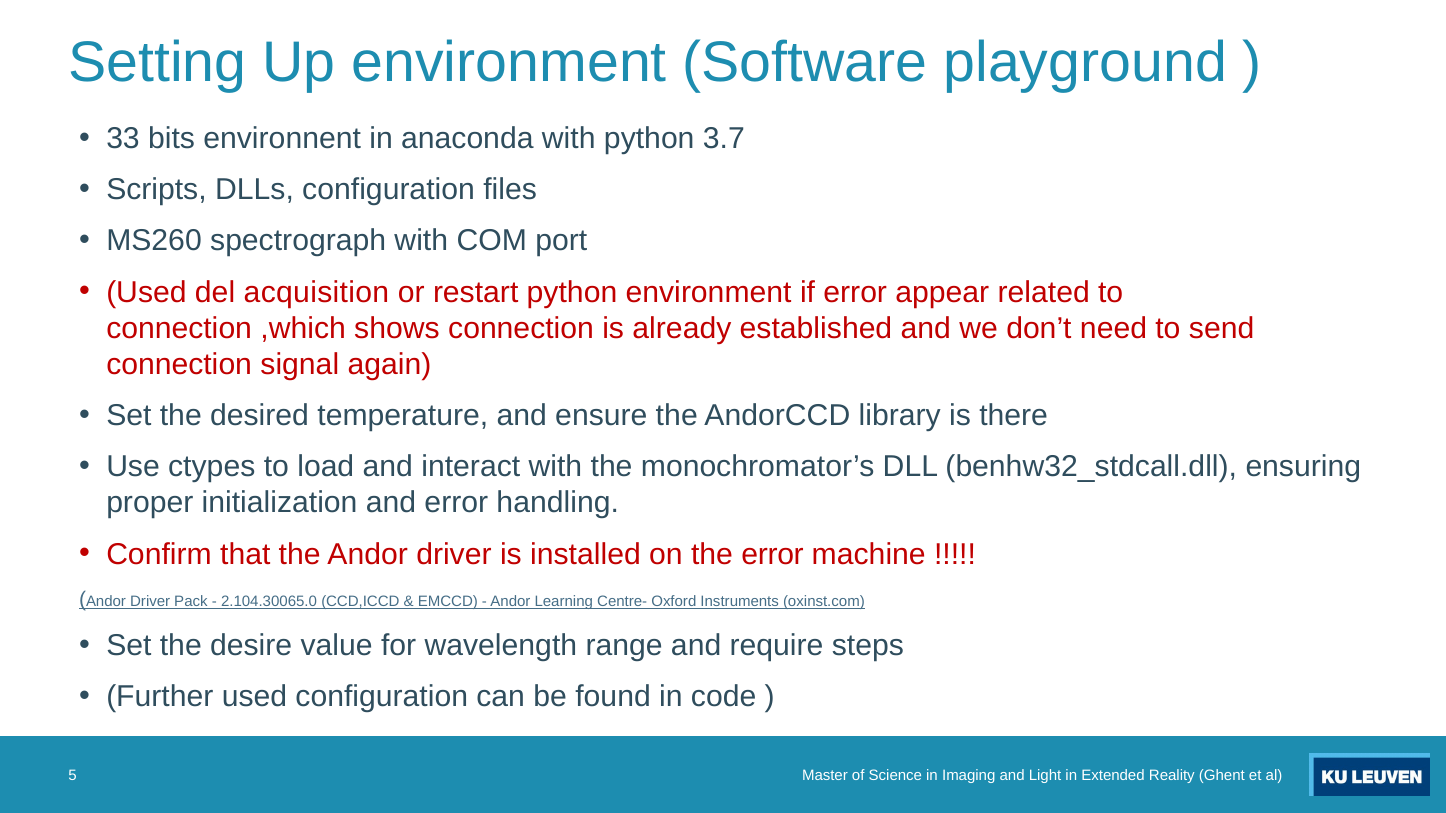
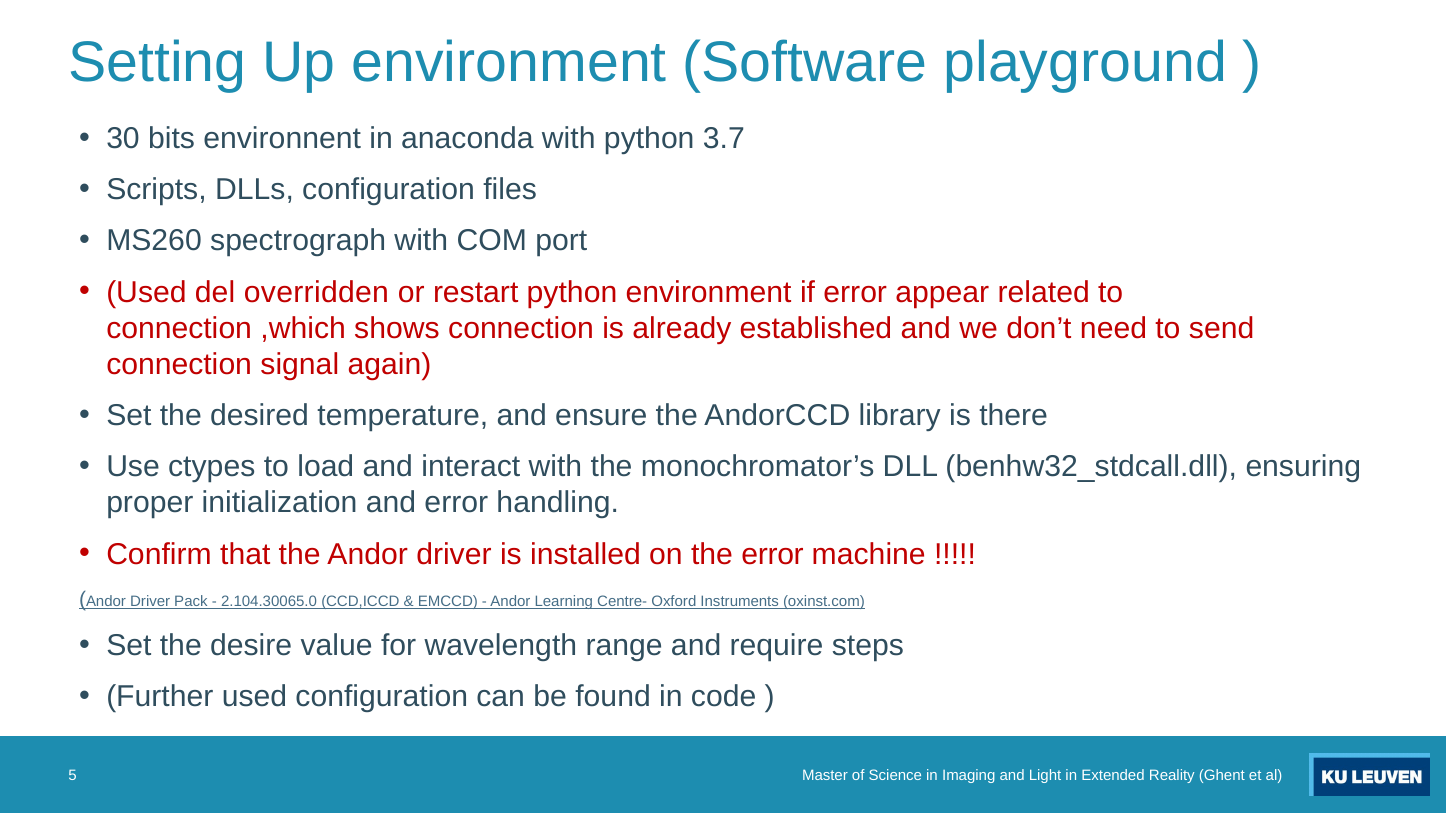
33: 33 -> 30 (123, 139)
acquisition: acquisition -> overridden (316, 292)
